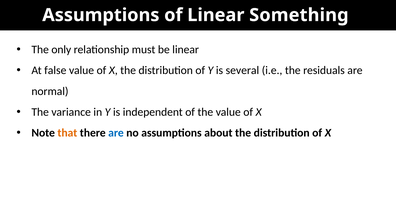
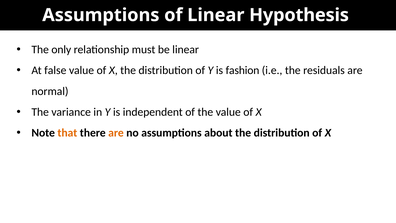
Something: Something -> Hypothesis (299, 15)
several: several -> fashion (243, 70)
are colour: blue -> orange (116, 133)
